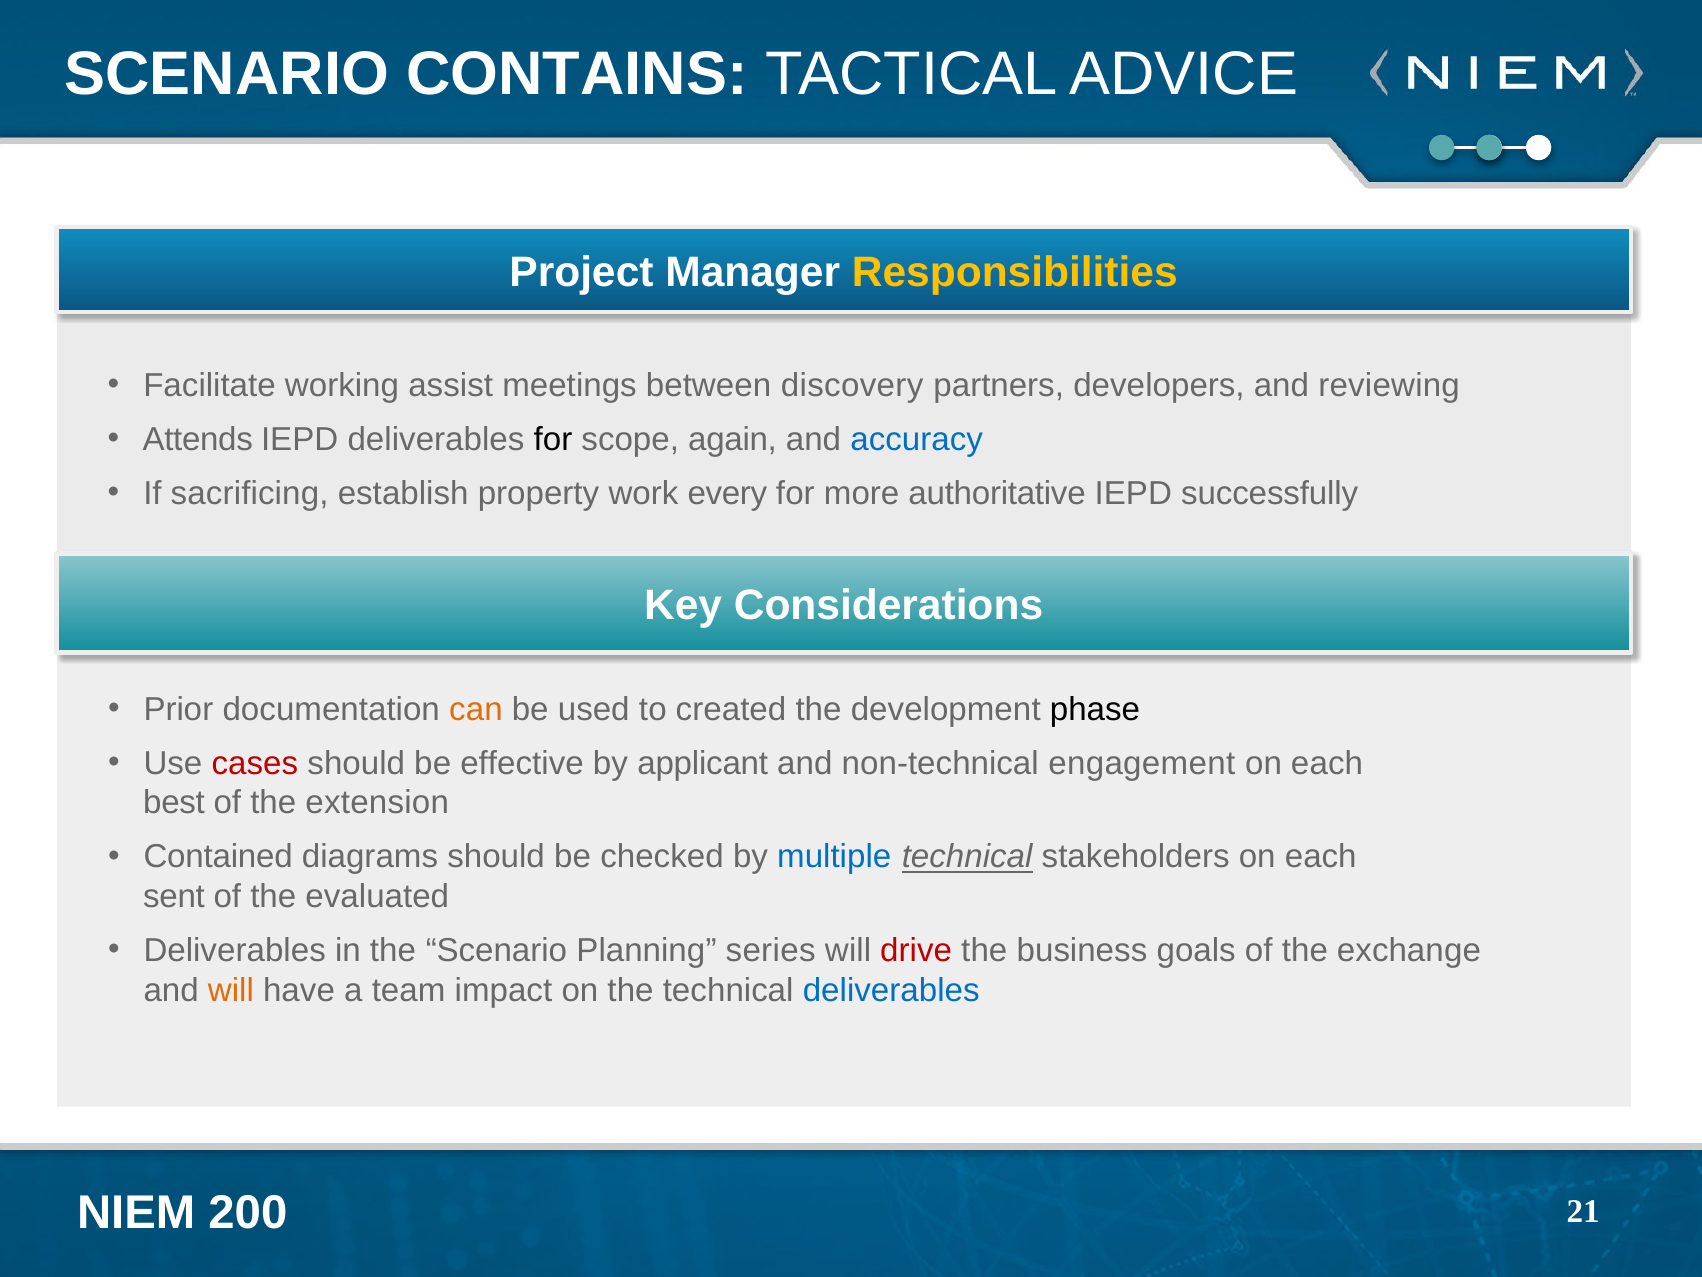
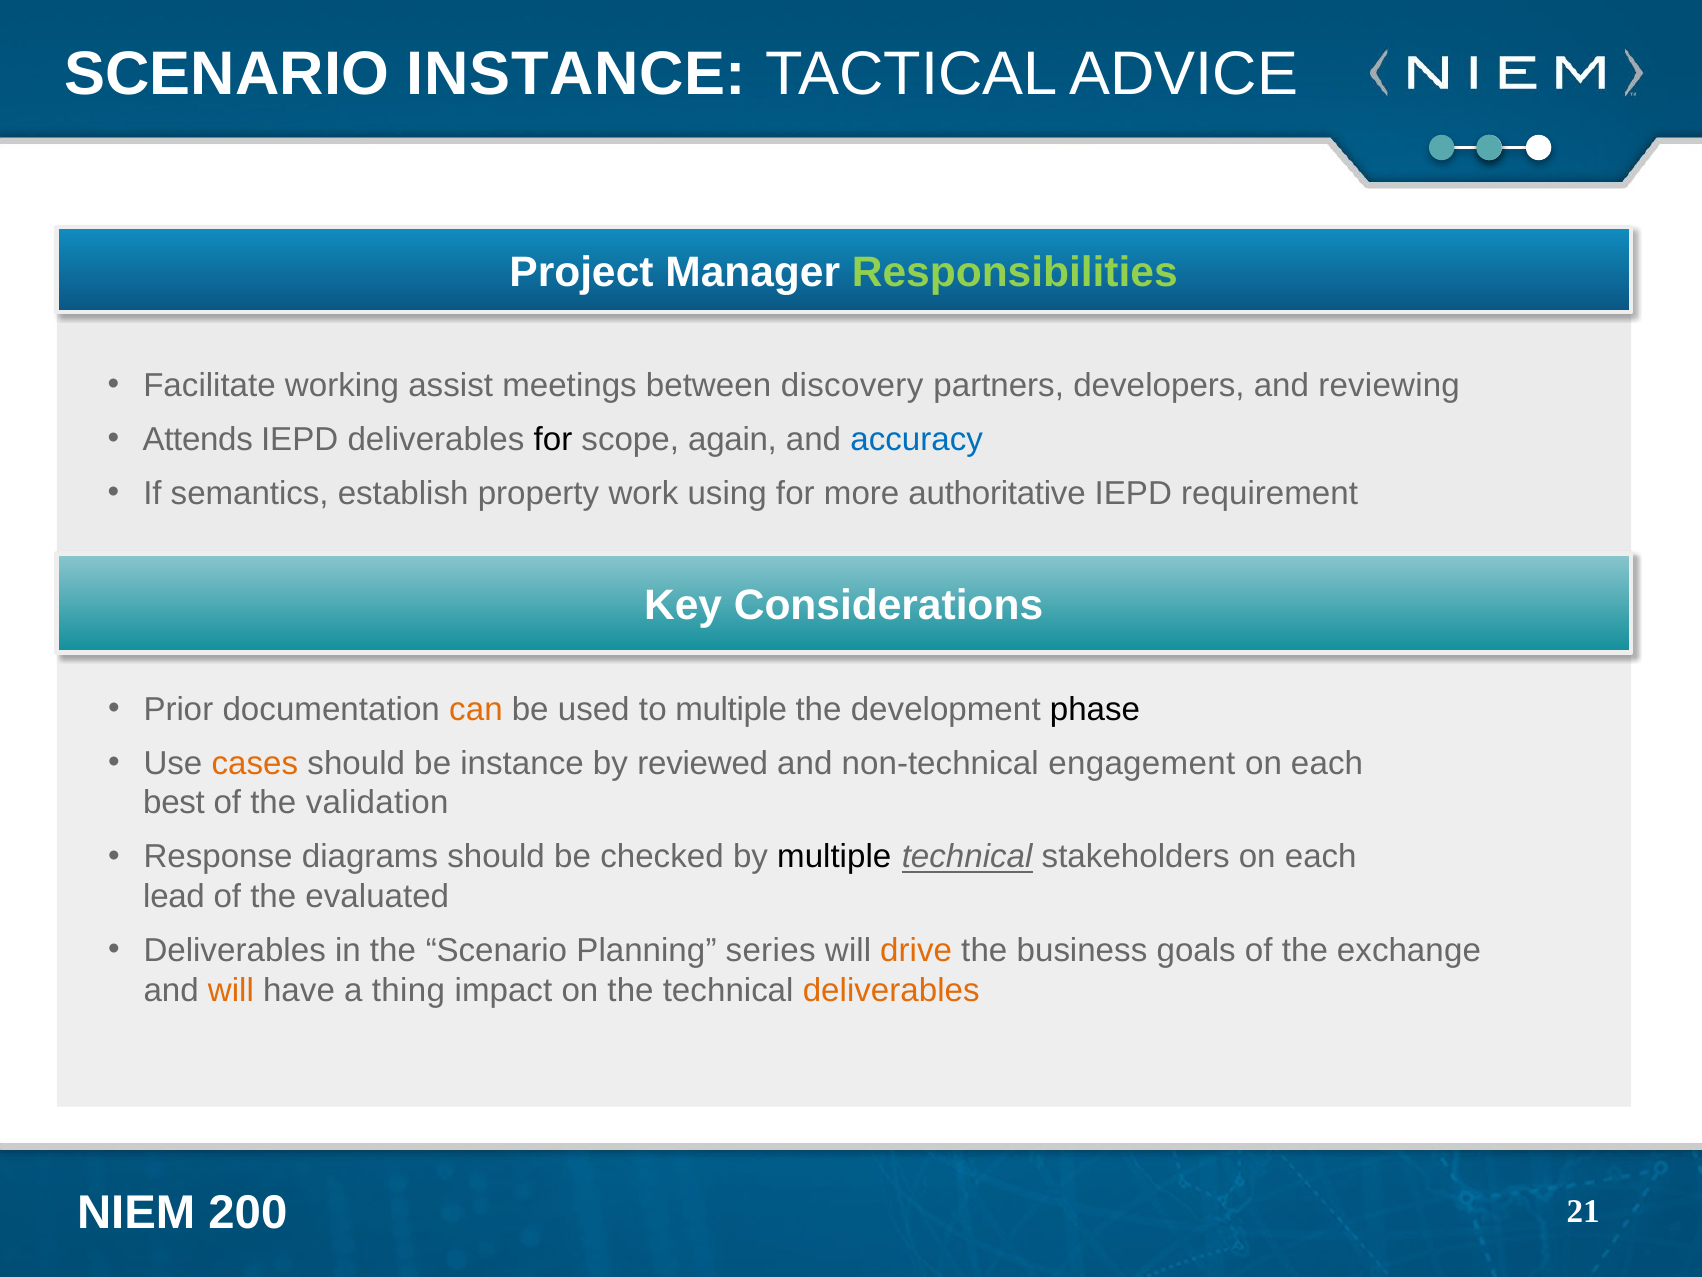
SCENARIO CONTAINS: CONTAINS -> INSTANCE (576, 74)
Responsibilities colour: yellow -> light green (1015, 272)
sacrificing: sacrificing -> semantics (250, 493)
every: every -> using (727, 493)
successfully: successfully -> requirement (1270, 493)
to created: created -> multiple (731, 709)
cases colour: red -> orange (255, 763)
be effective: effective -> instance (522, 763)
applicant: applicant -> reviewed (703, 763)
extension: extension -> validation (377, 803)
Contained: Contained -> Response (218, 857)
multiple colour: blue -> black (834, 857)
sent: sent -> lead (174, 896)
drive colour: red -> orange (916, 950)
team: team -> thing (408, 990)
deliverables colour: blue -> orange (891, 990)
